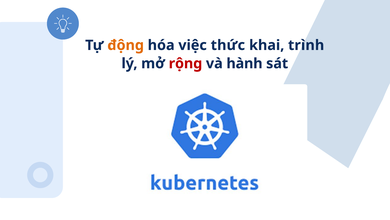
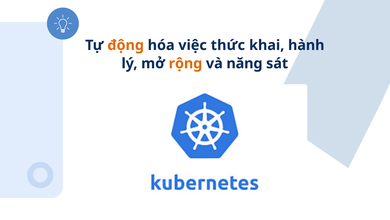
trình: trình -> hành (306, 45)
rộng colour: red -> orange (185, 63)
hành: hành -> năng (244, 63)
